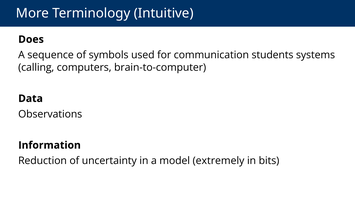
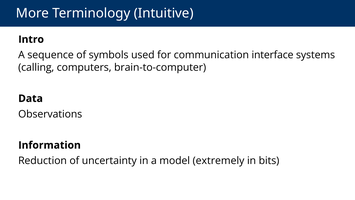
Does: Does -> Intro (31, 39)
students: students -> interface (273, 55)
